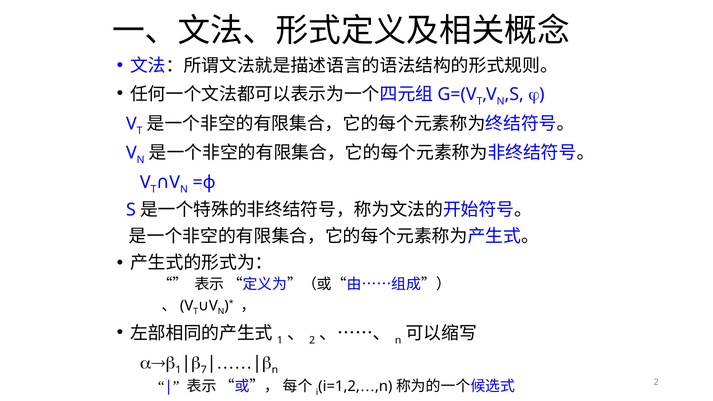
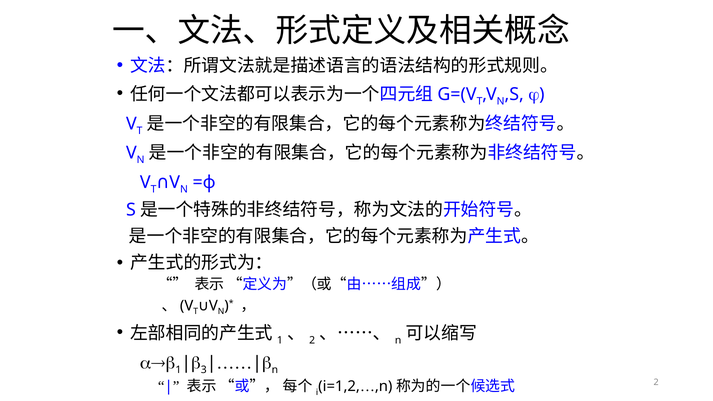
7: 7 -> 3 (204, 370)
